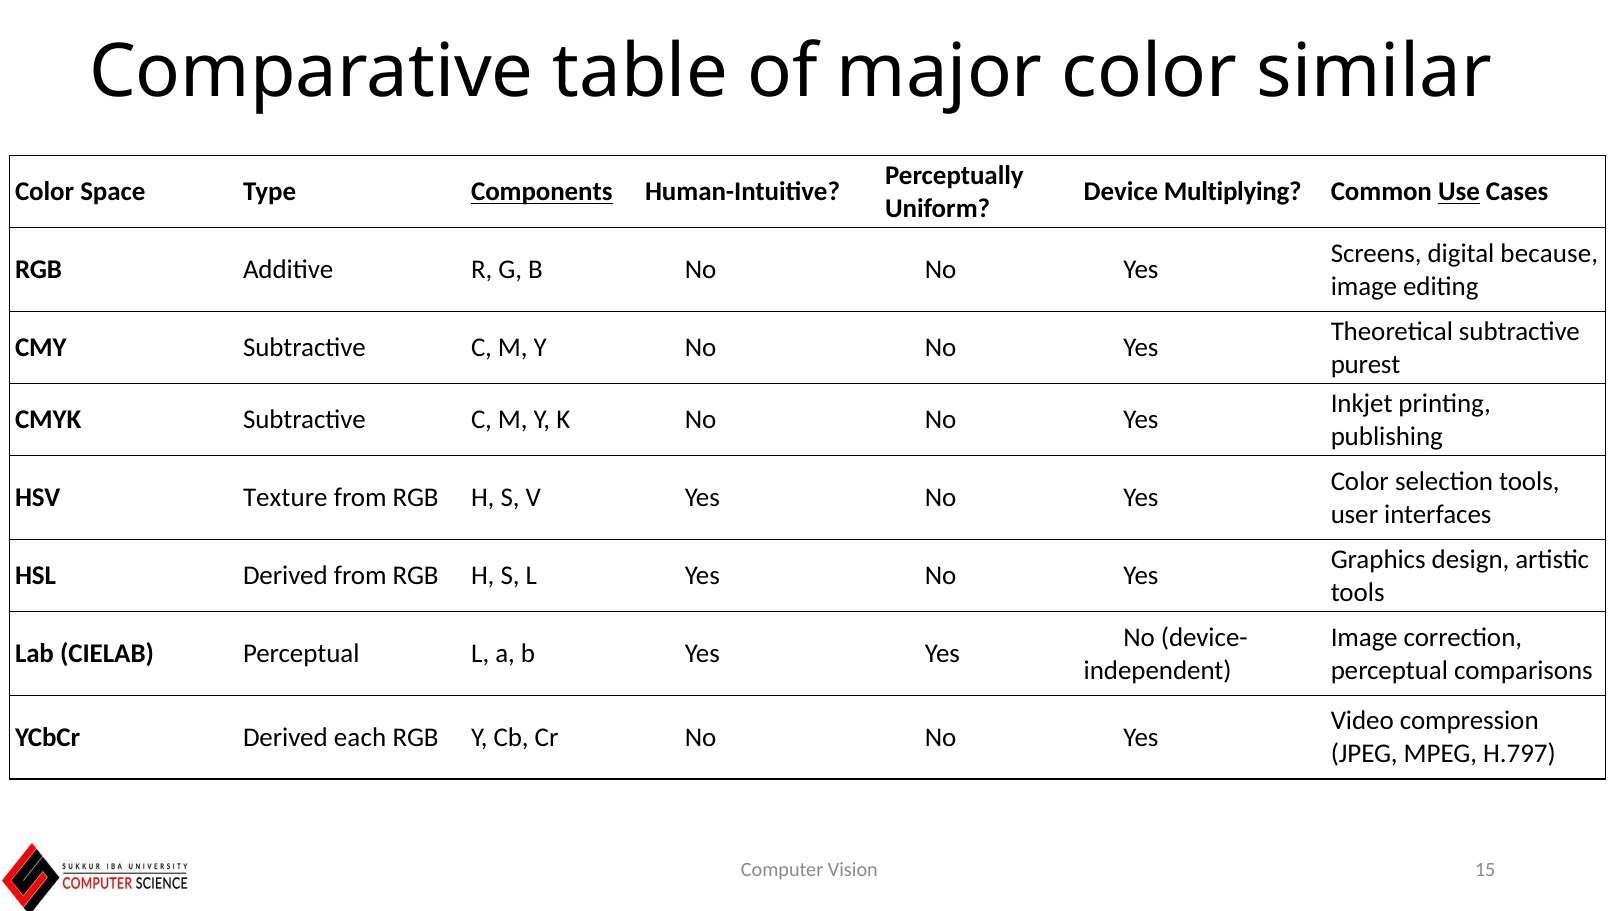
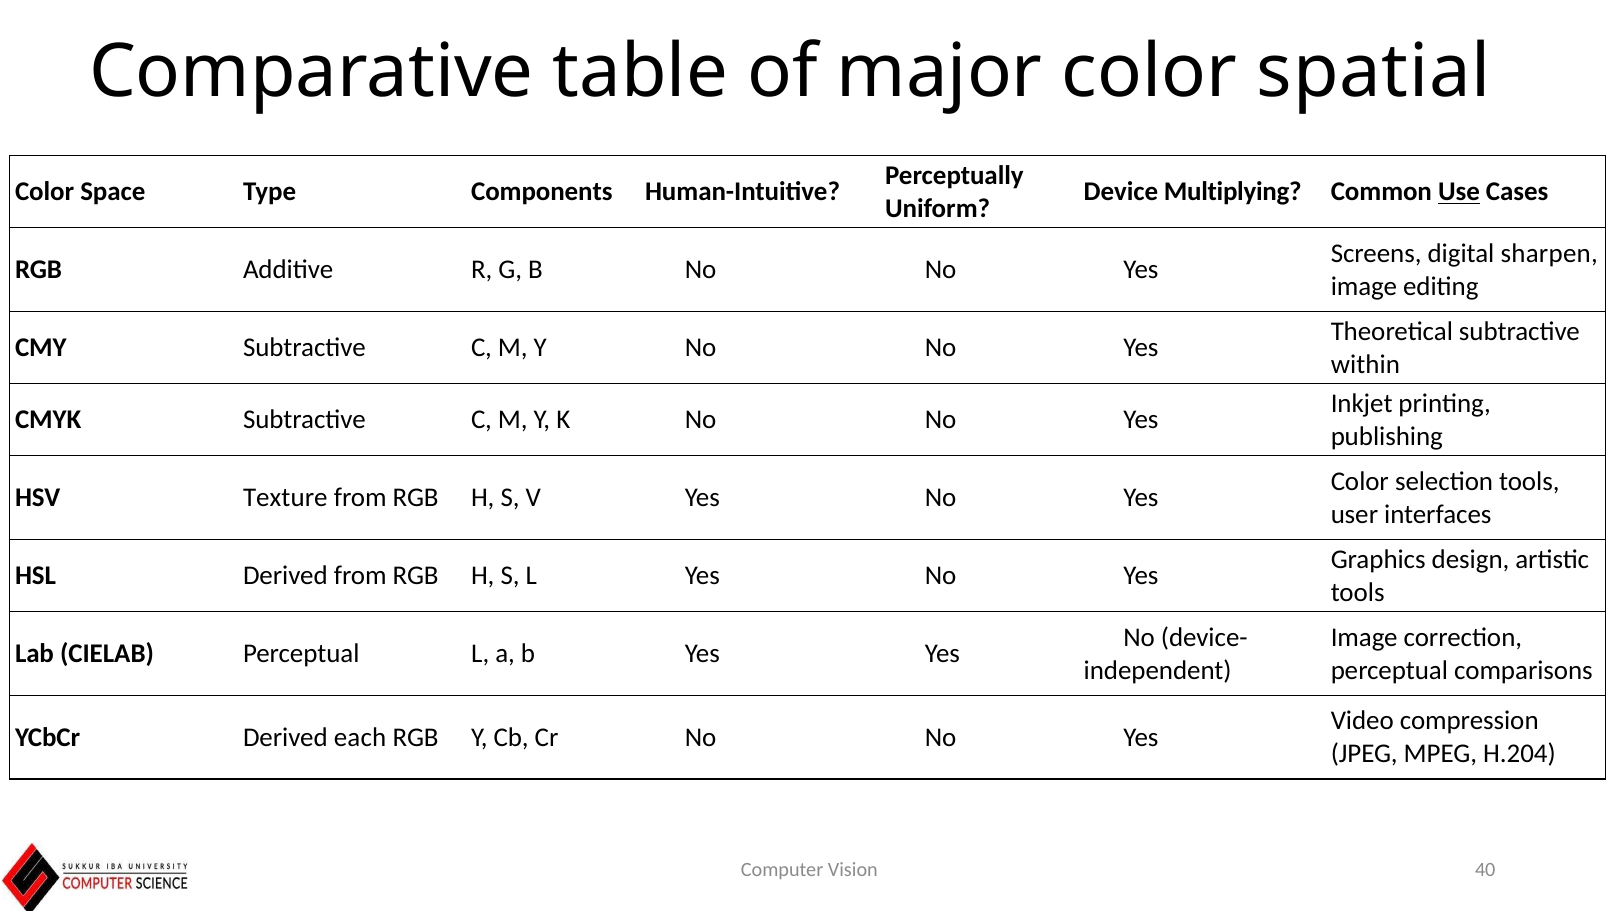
similar: similar -> spatial (1374, 72)
Components underline: present -> none (542, 192)
because: because -> sharpen (1549, 253)
purest: purest -> within (1365, 364)
H.797: H.797 -> H.204 (1519, 754)
15: 15 -> 40 (1485, 869)
